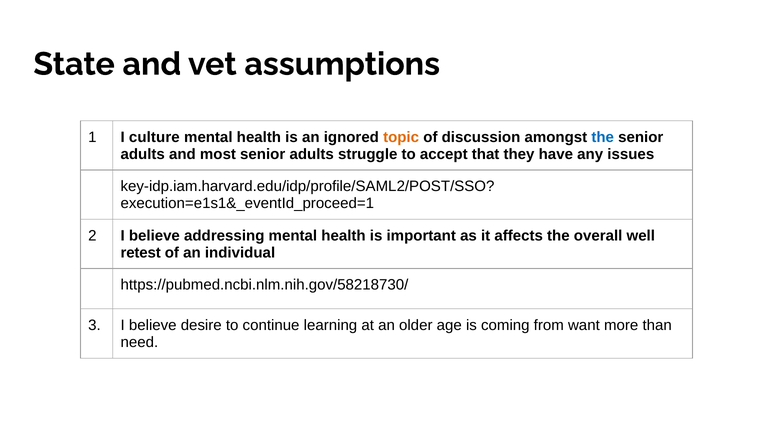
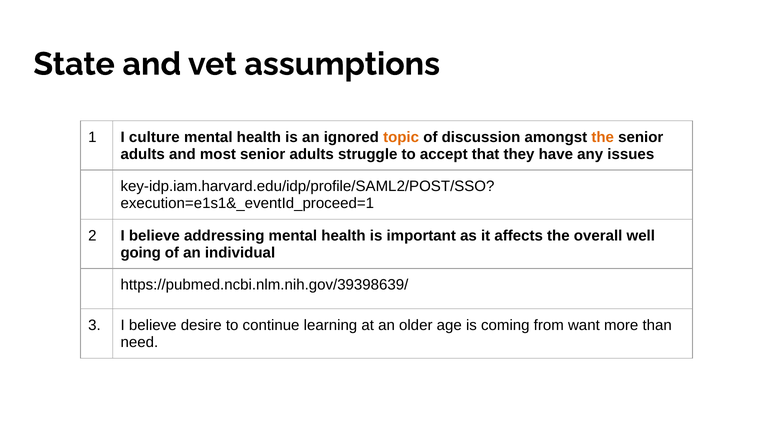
the colour: blue -> orange (603, 137)
retest: retest -> going (141, 253)
https://pubmed.ncbi.nlm.nih.gov/58218730/: https://pubmed.ncbi.nlm.nih.gov/58218730/ -> https://pubmed.ncbi.nlm.nih.gov/39398639/ (264, 285)
